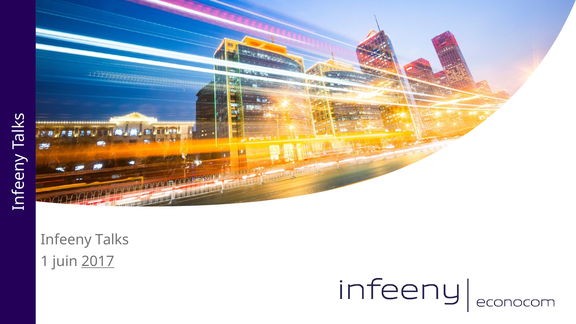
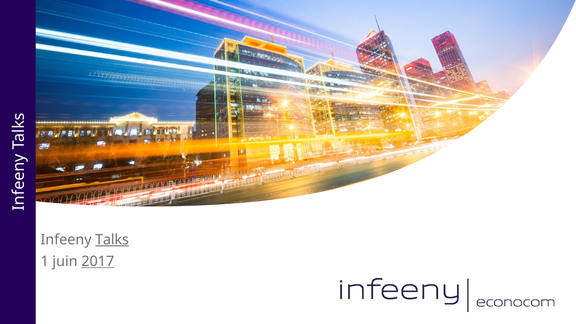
Talks underline: none -> present (112, 240)
